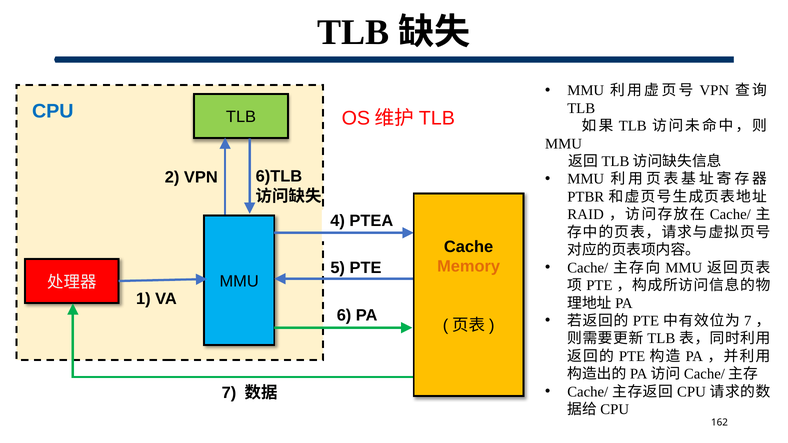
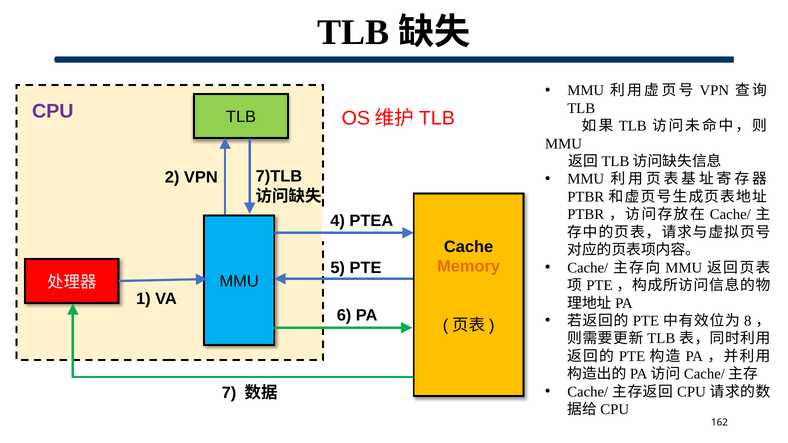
CPU colour: blue -> purple (53, 112)
6)TLB: 6)TLB -> 7)TLB (279, 177)
RAID: RAID -> PTBR (586, 215)
7: 7 -> 8 (748, 321)
